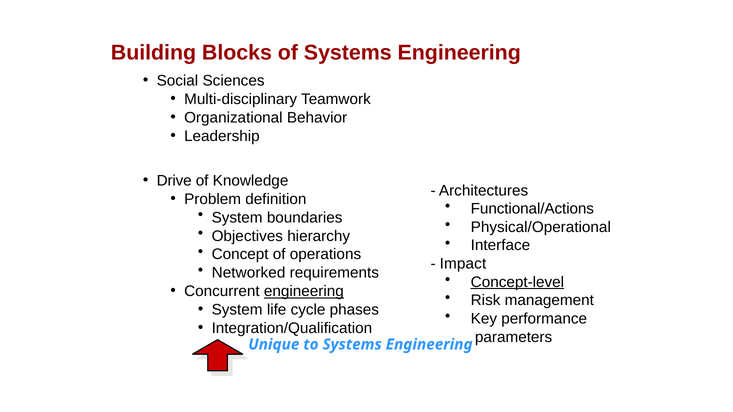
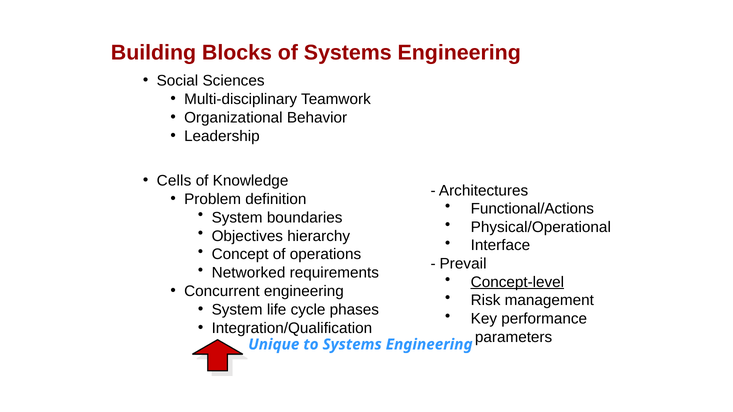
Drive: Drive -> Cells (174, 181)
Impact: Impact -> Prevail (463, 264)
engineering underline: present -> none (304, 292)
